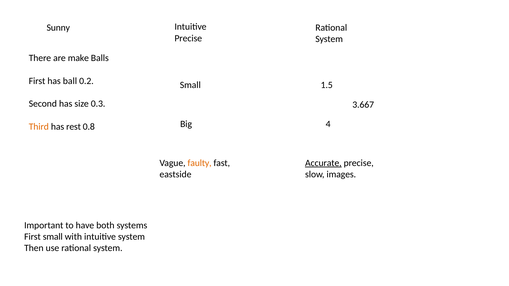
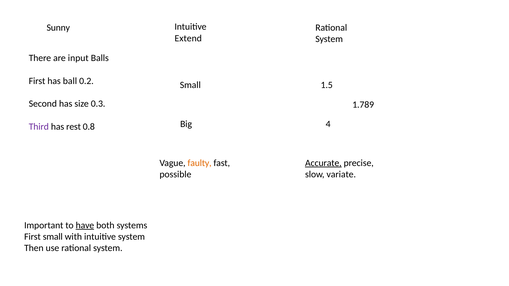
Precise: Precise -> Extend (188, 38)
make: make -> input (78, 58)
3.667: 3.667 -> 1.789 (363, 105)
Third colour: orange -> purple (39, 127)
eastside: eastside -> possible (175, 175)
images: images -> variate (341, 175)
have underline: none -> present (85, 225)
